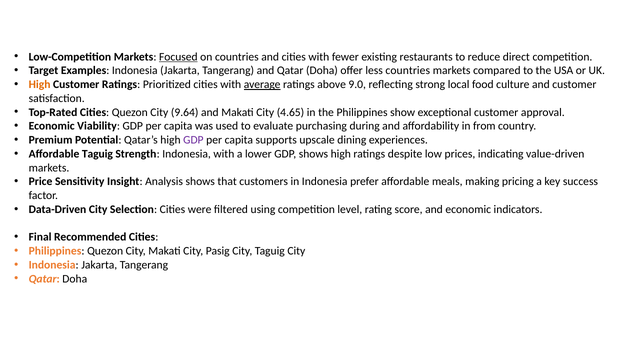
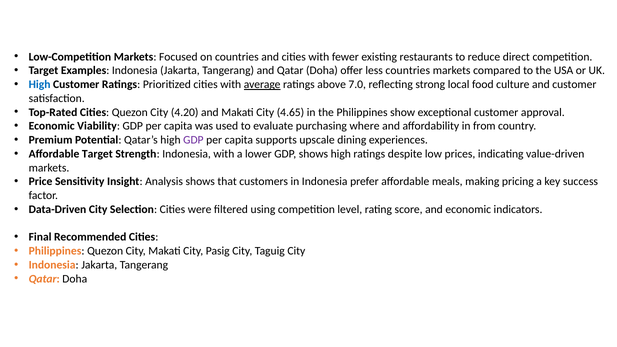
Focused underline: present -> none (178, 57)
High colour: orange -> blue (40, 84)
9.0: 9.0 -> 7.0 (357, 84)
9.64: 9.64 -> 4.20 (185, 112)
during: during -> where (365, 126)
Affordable Taguig: Taguig -> Target (97, 154)
